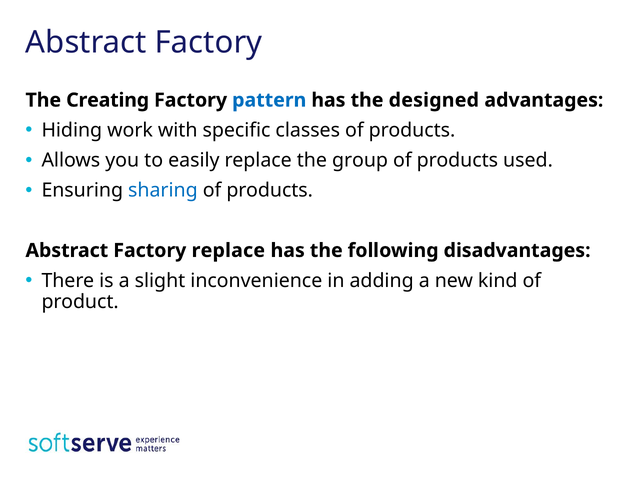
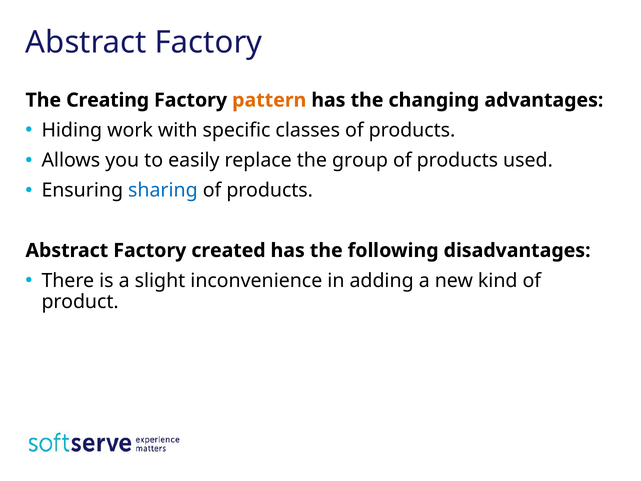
pattern colour: blue -> orange (269, 100)
designed: designed -> changing (434, 100)
Factory replace: replace -> created (228, 250)
